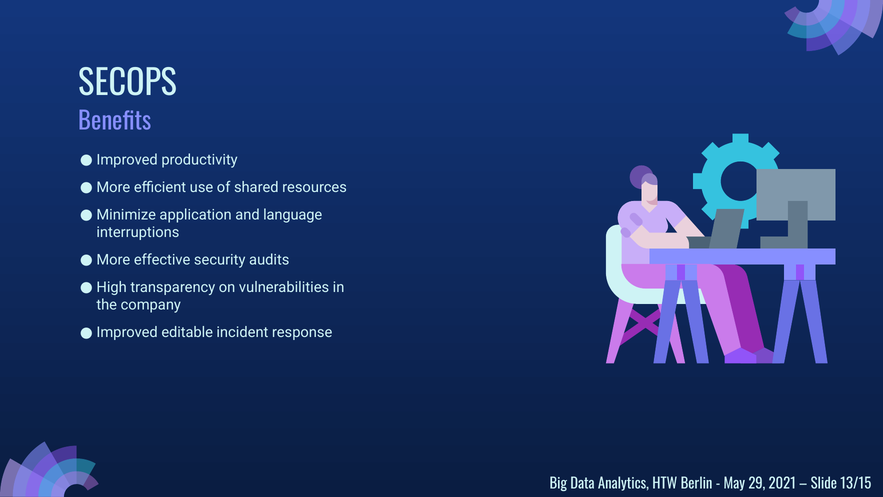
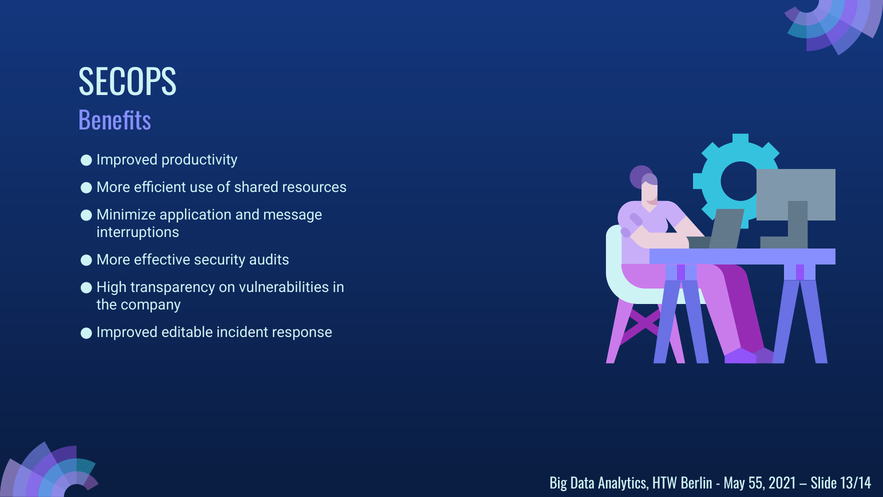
language: language -> message (293, 215)
29: 29 -> 55 (757, 484)
13/15: 13/15 -> 13/14 (856, 484)
